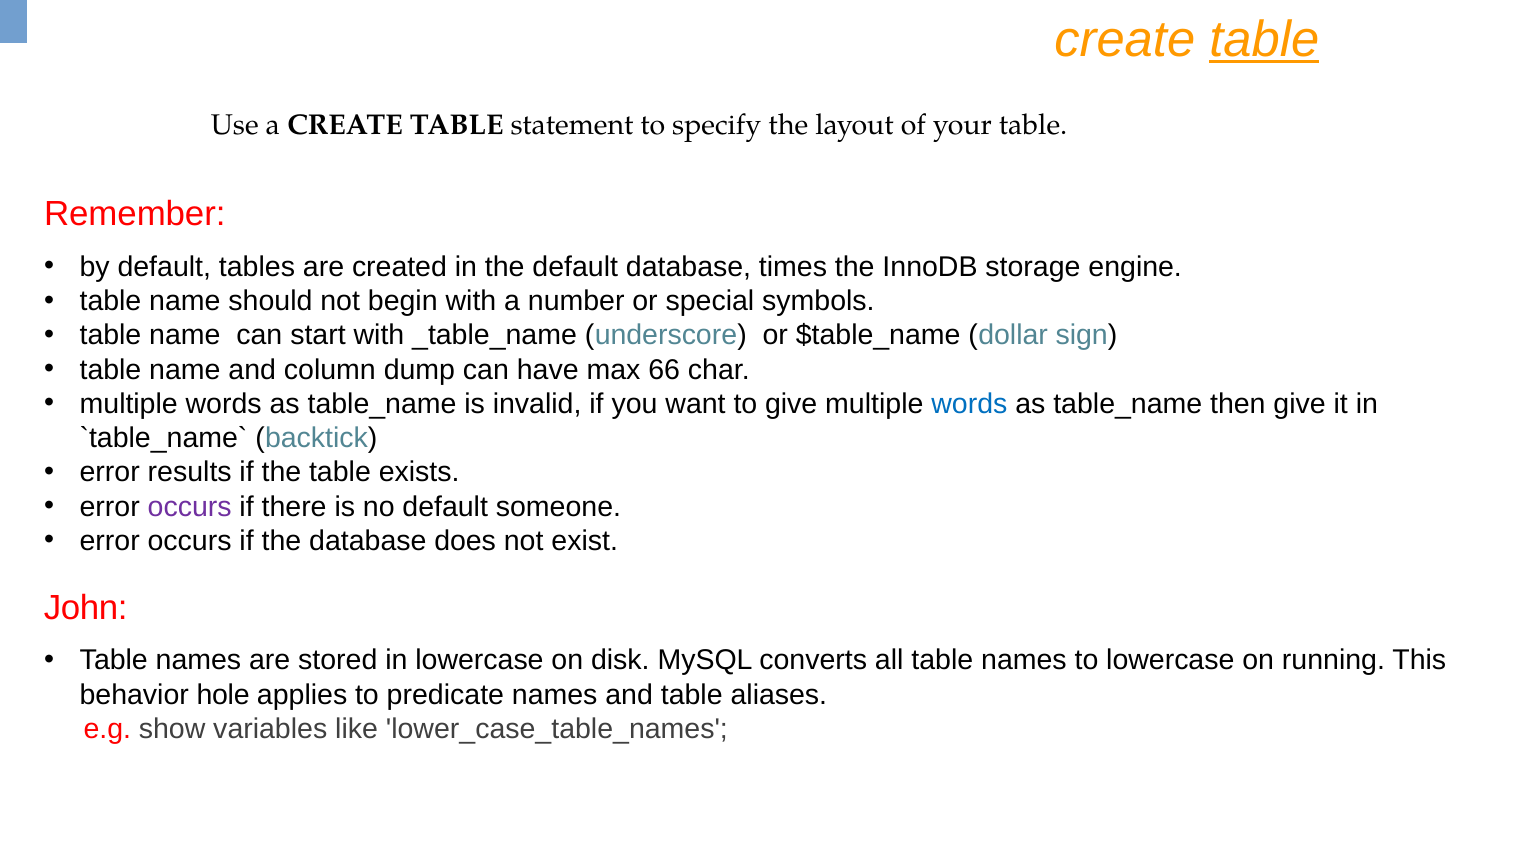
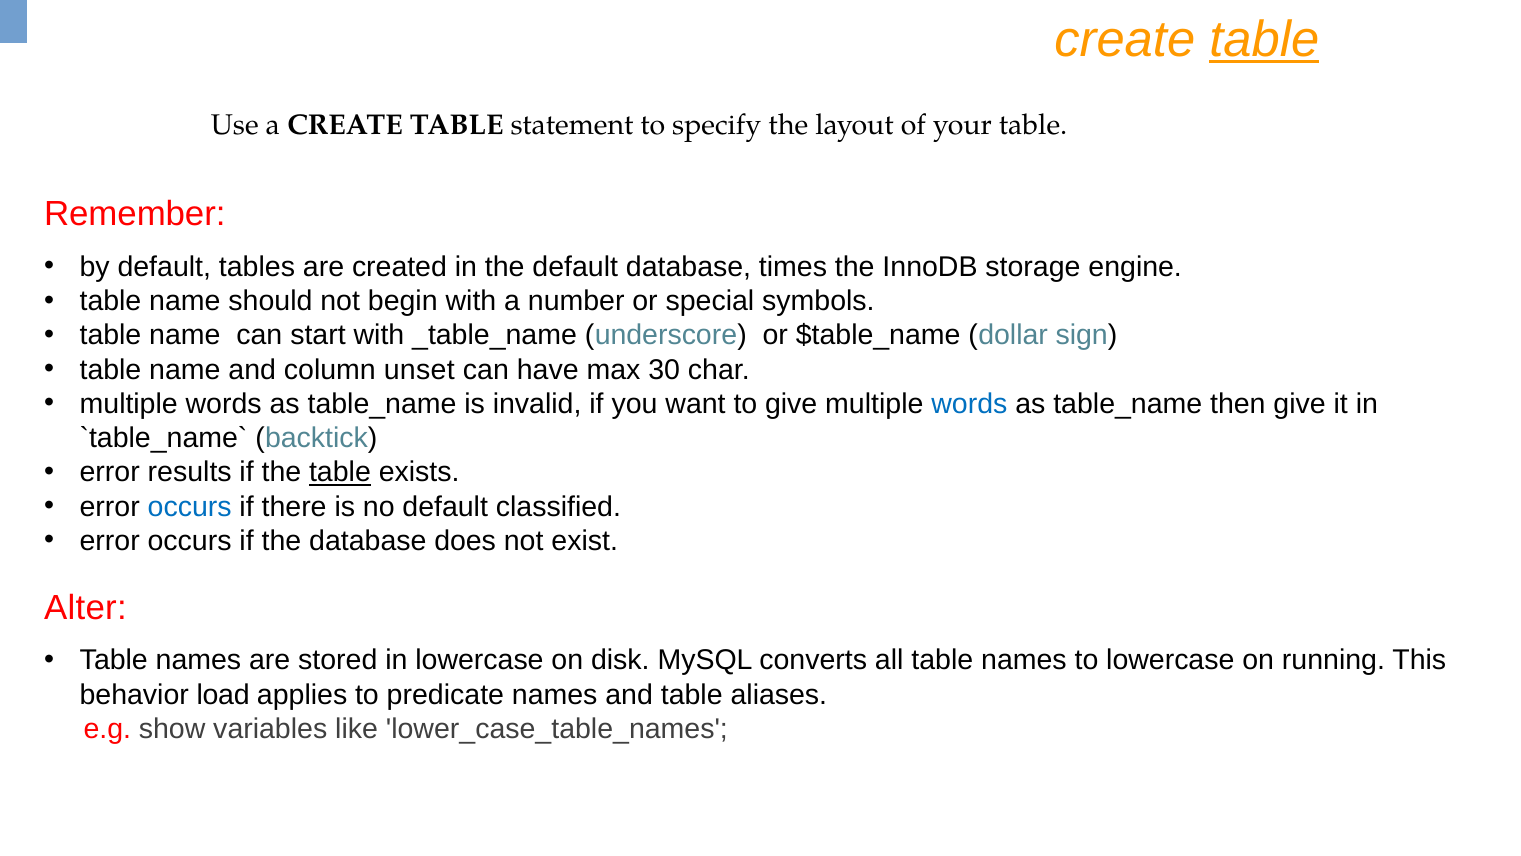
dump: dump -> unset (419, 370)
66: 66 -> 30 (664, 370)
table underline: none -> present (340, 472)
occurs colour: purple -> blue (190, 506)
someone: someone -> classified (558, 506)
John: John -> Alter (85, 607)
hole: hole -> load (223, 694)
